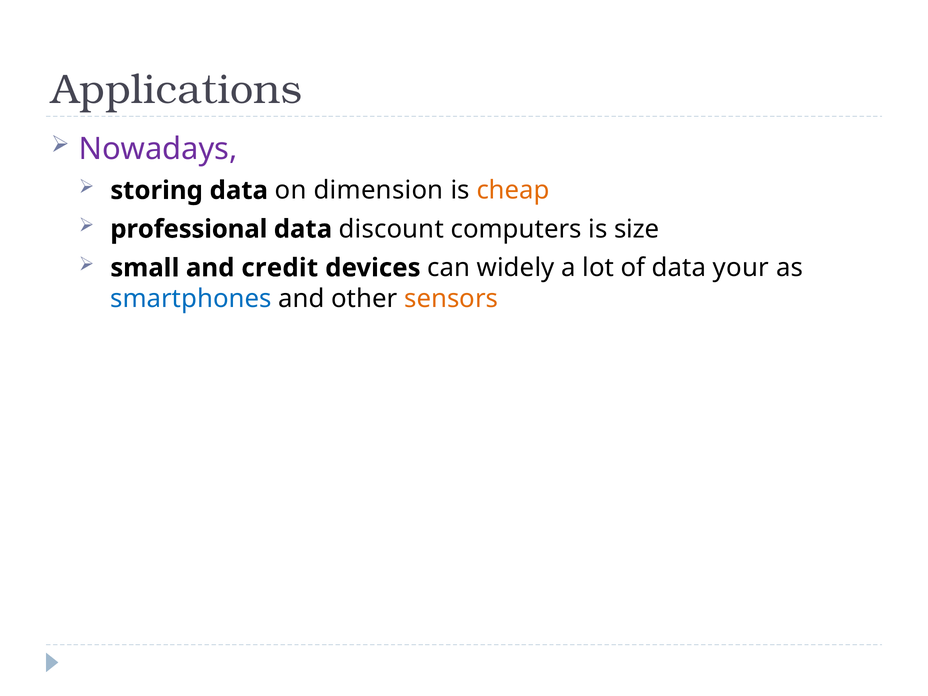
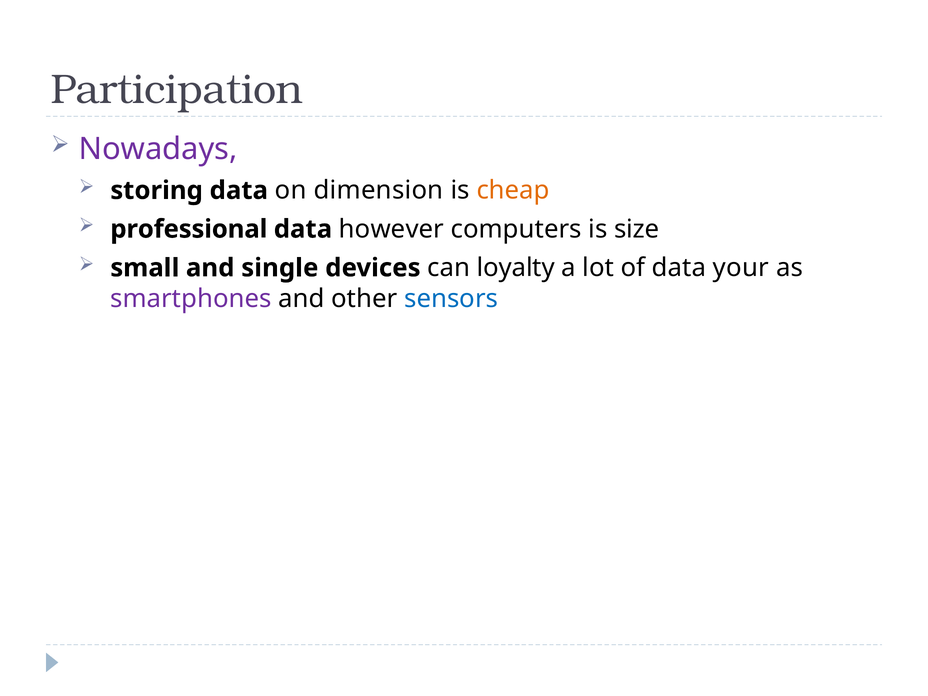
Applications: Applications -> Participation (177, 90)
discount: discount -> however (391, 229)
credit: credit -> single (280, 268)
widely: widely -> loyalty (516, 268)
smartphones colour: blue -> purple (191, 299)
sensors colour: orange -> blue (451, 299)
